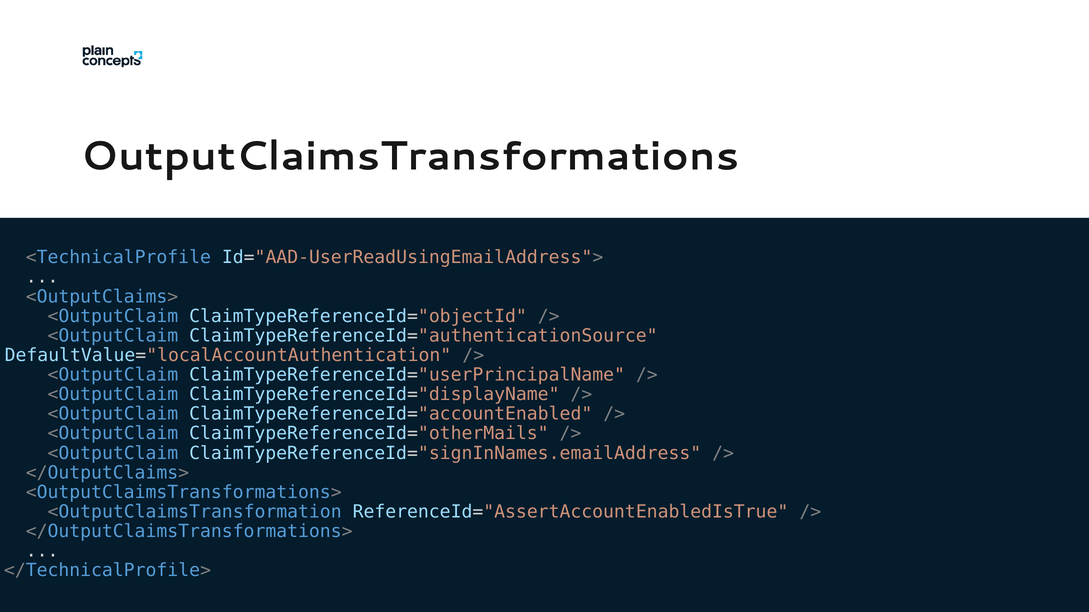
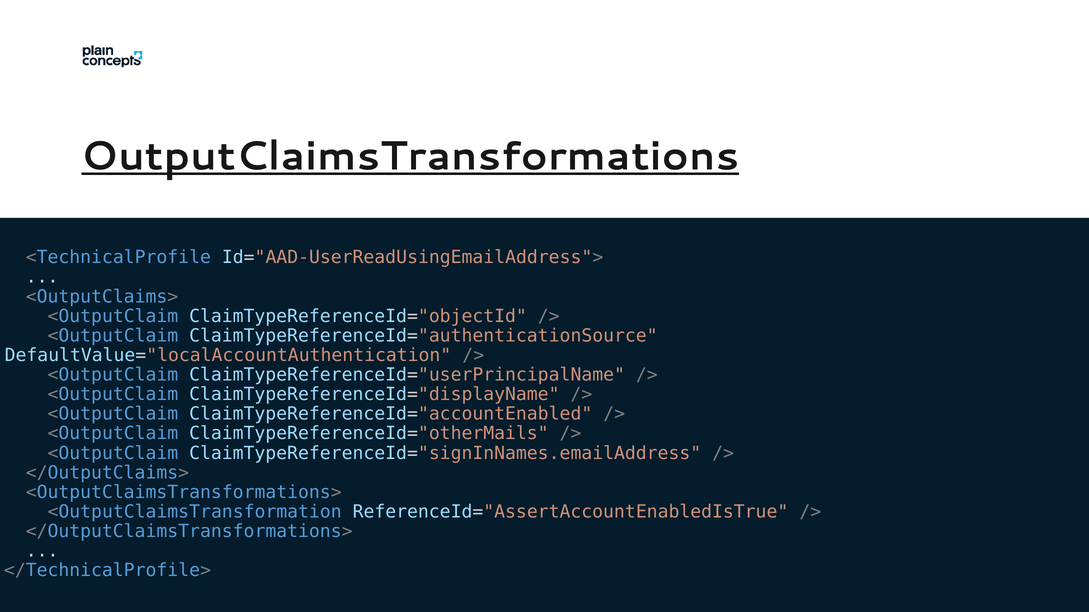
OutputClaimsTransformations underline: none -> present (410, 156)
